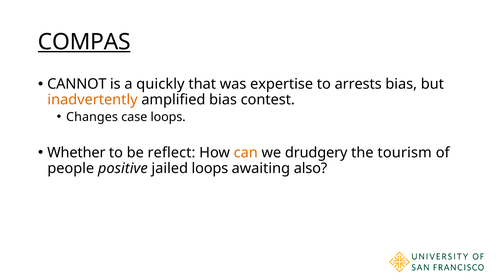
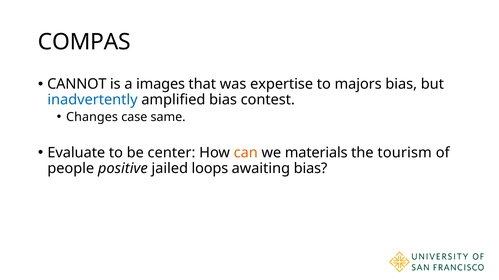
COMPAS underline: present -> none (84, 42)
quickly: quickly -> images (161, 84)
arrests: arrests -> majors (358, 84)
inadvertently colour: orange -> blue (93, 100)
case loops: loops -> same (168, 117)
Whether: Whether -> Evaluate (76, 153)
reflect: reflect -> center (171, 153)
drudgery: drudgery -> materials (316, 153)
awaiting also: also -> bias (310, 169)
